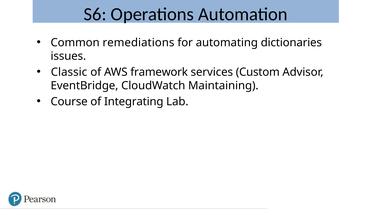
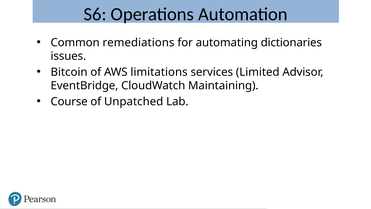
Classic: Classic -> Bitcoin (69, 72)
framework: framework -> limitations (159, 72)
Custom: Custom -> Limited (258, 72)
Integrating: Integrating -> Unpatched (134, 101)
